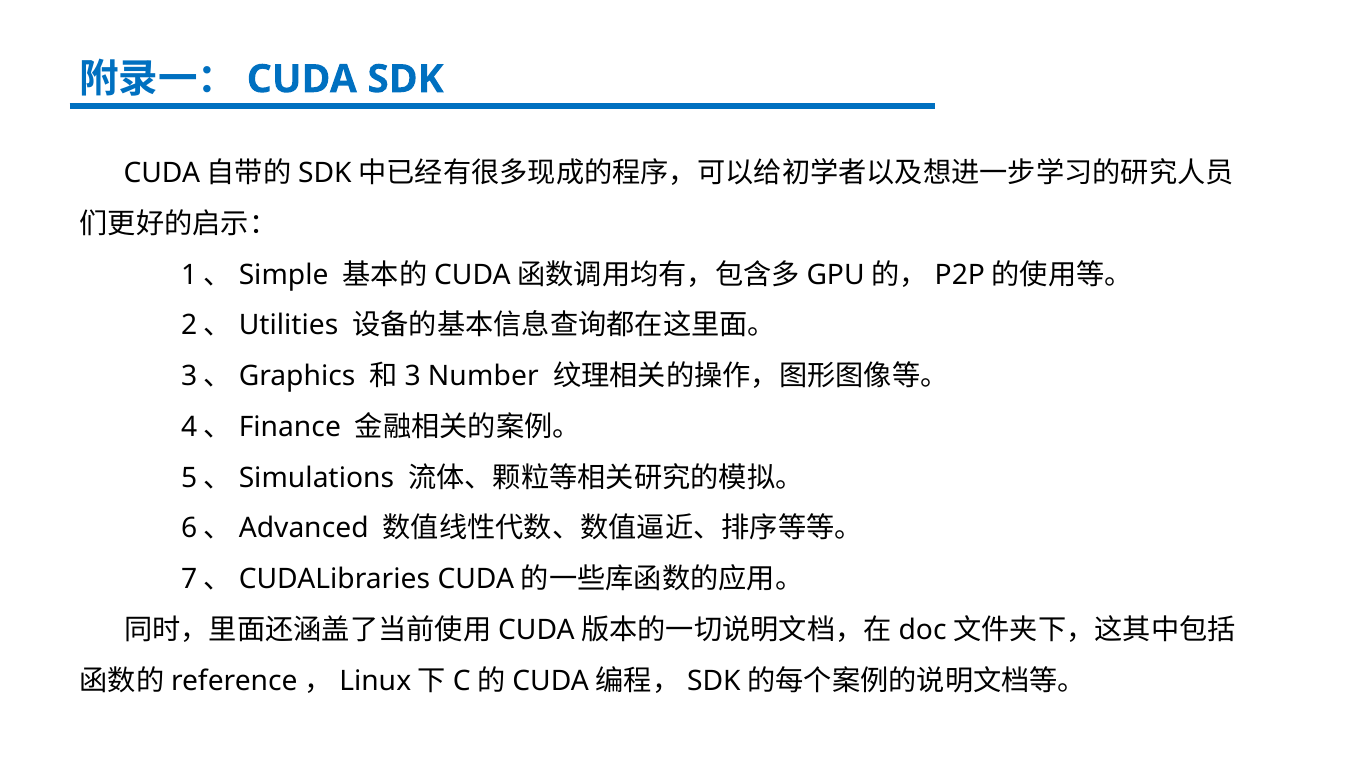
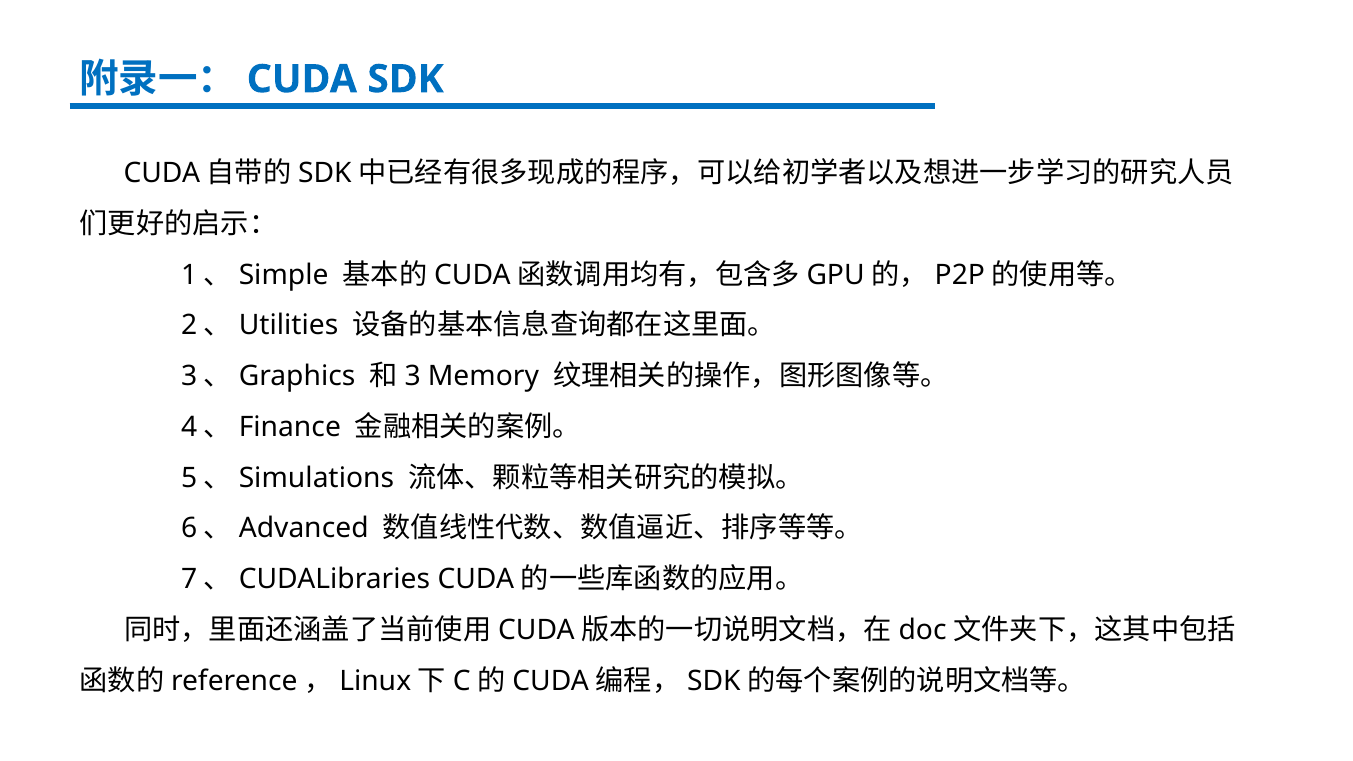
Number: Number -> Memory (483, 376)
